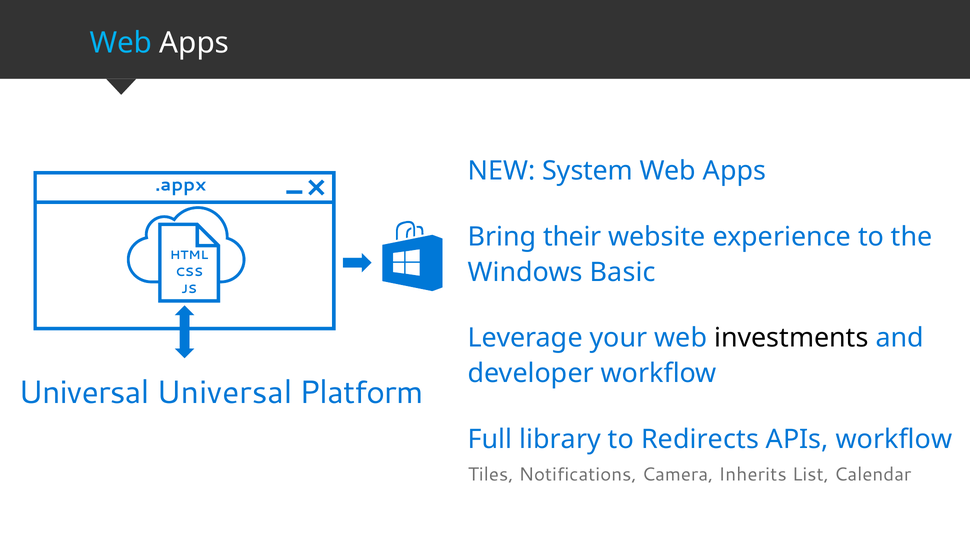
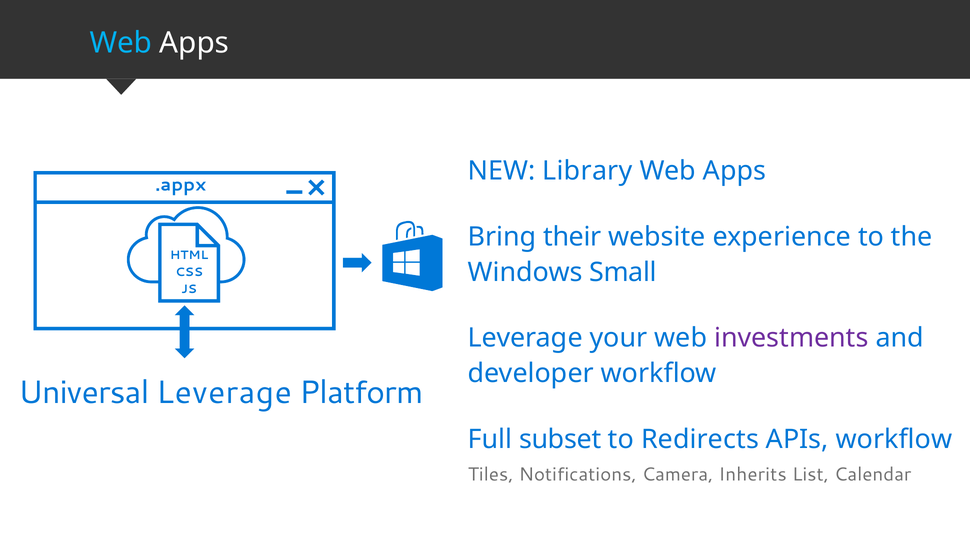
System: System -> Library (587, 171)
Basic: Basic -> Small (623, 273)
investments colour: black -> purple (791, 338)
Universal Universal: Universal -> Leverage (224, 393)
library: library -> subset (560, 440)
